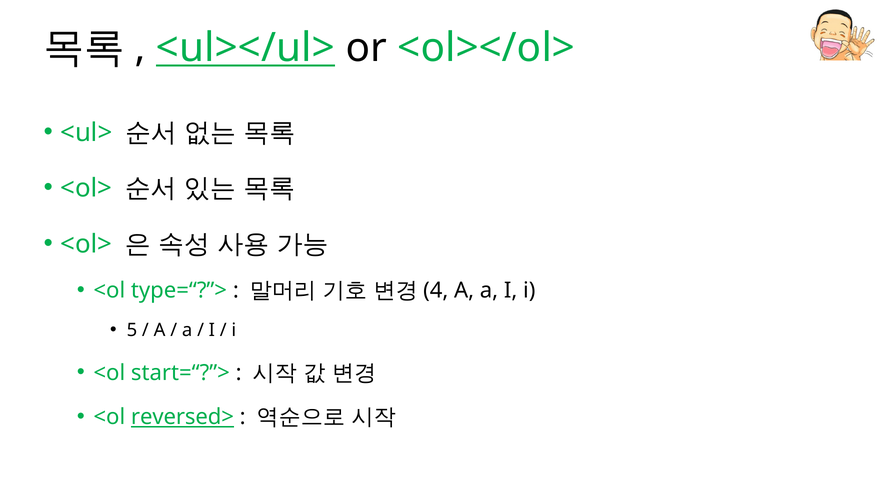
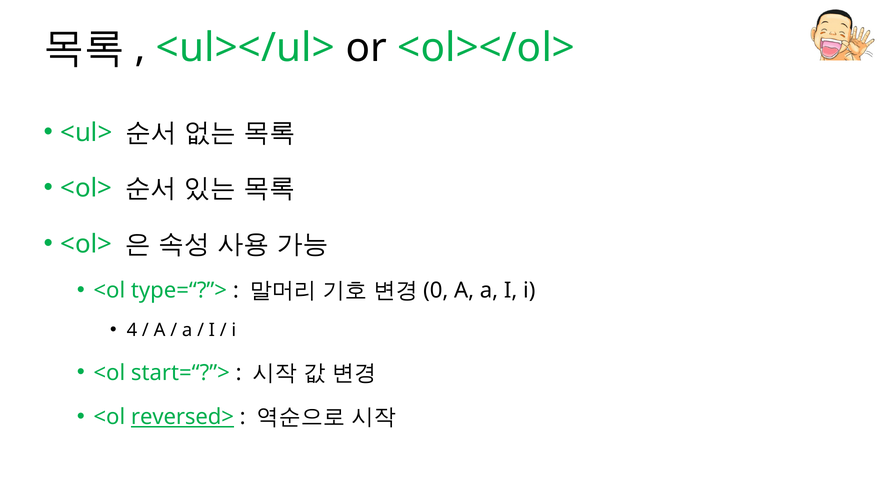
<ul></ul> underline: present -> none (245, 48)
4: 4 -> 0 (436, 290)
5: 5 -> 4 (132, 330)
